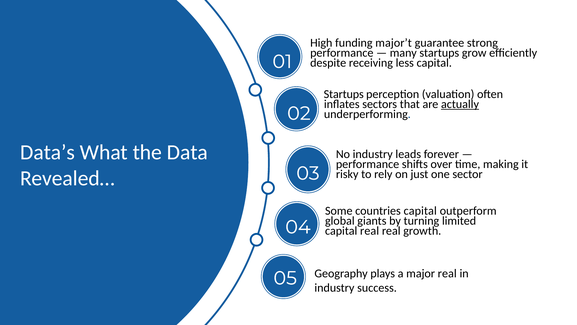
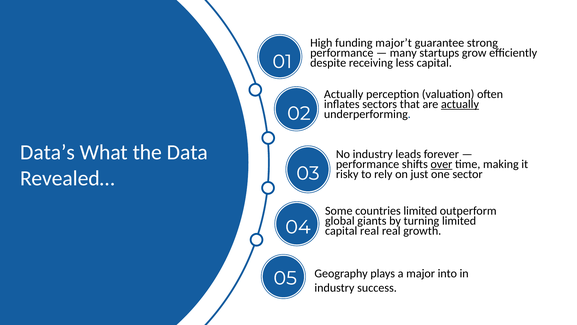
Startups: Startups -> Actually (344, 94)
over underline: none -> present (441, 164)
countries capital: capital -> limited (420, 211)
major real: real -> into (447, 273)
